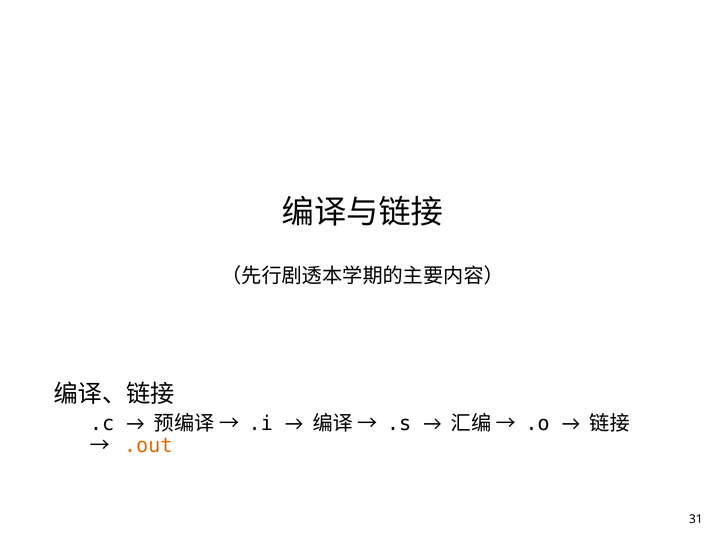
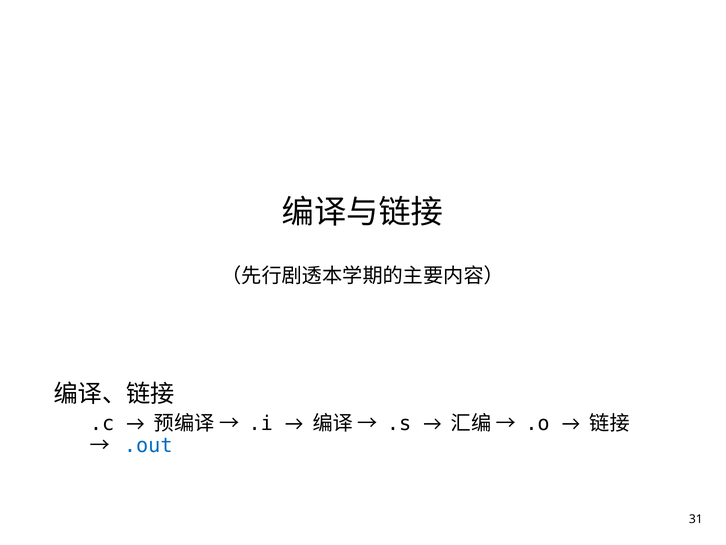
.out colour: orange -> blue (148, 445)
